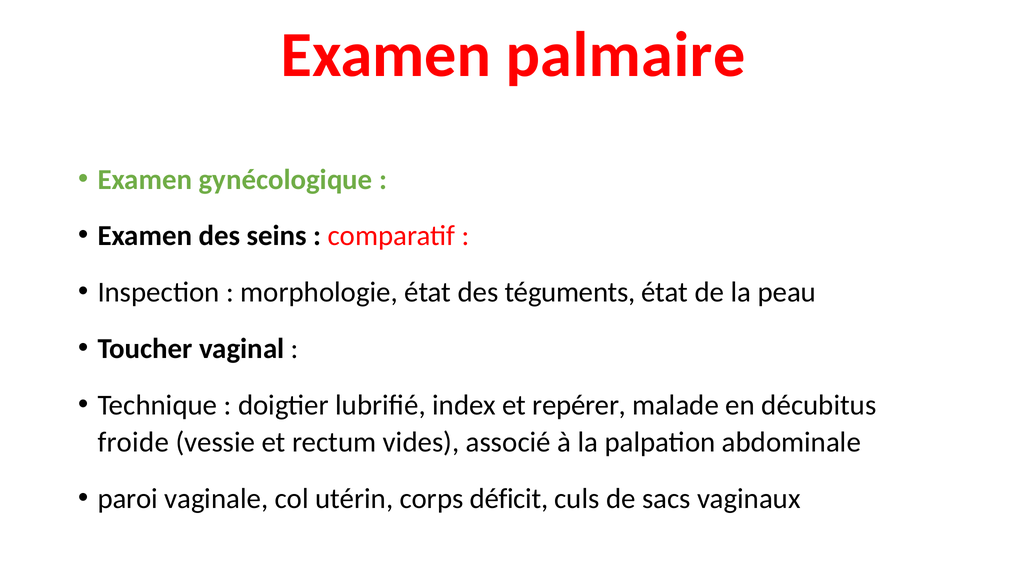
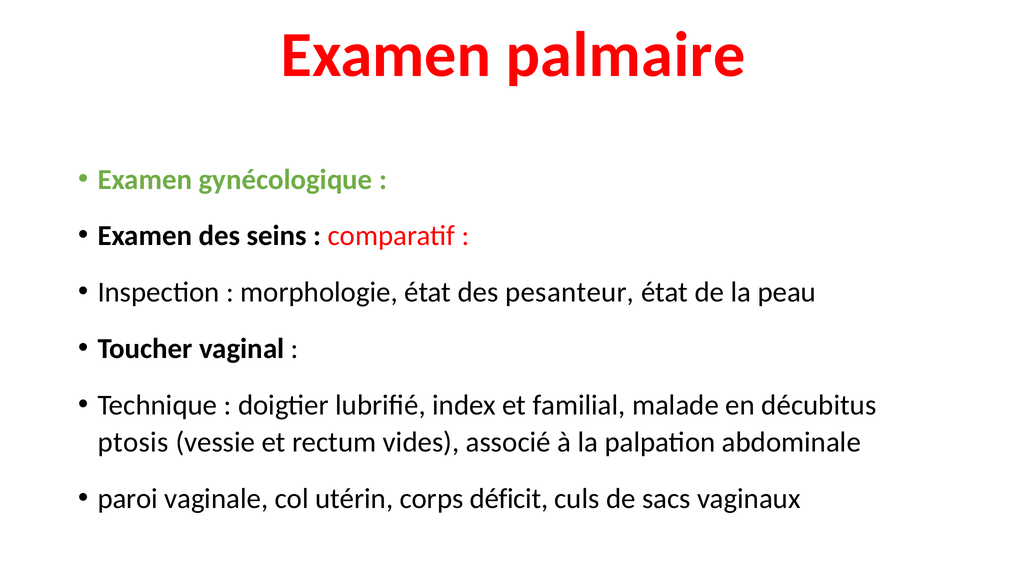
téguments: téguments -> pesanteur (570, 292)
repérer: repérer -> familial (579, 405)
froide: froide -> ptosis (133, 442)
